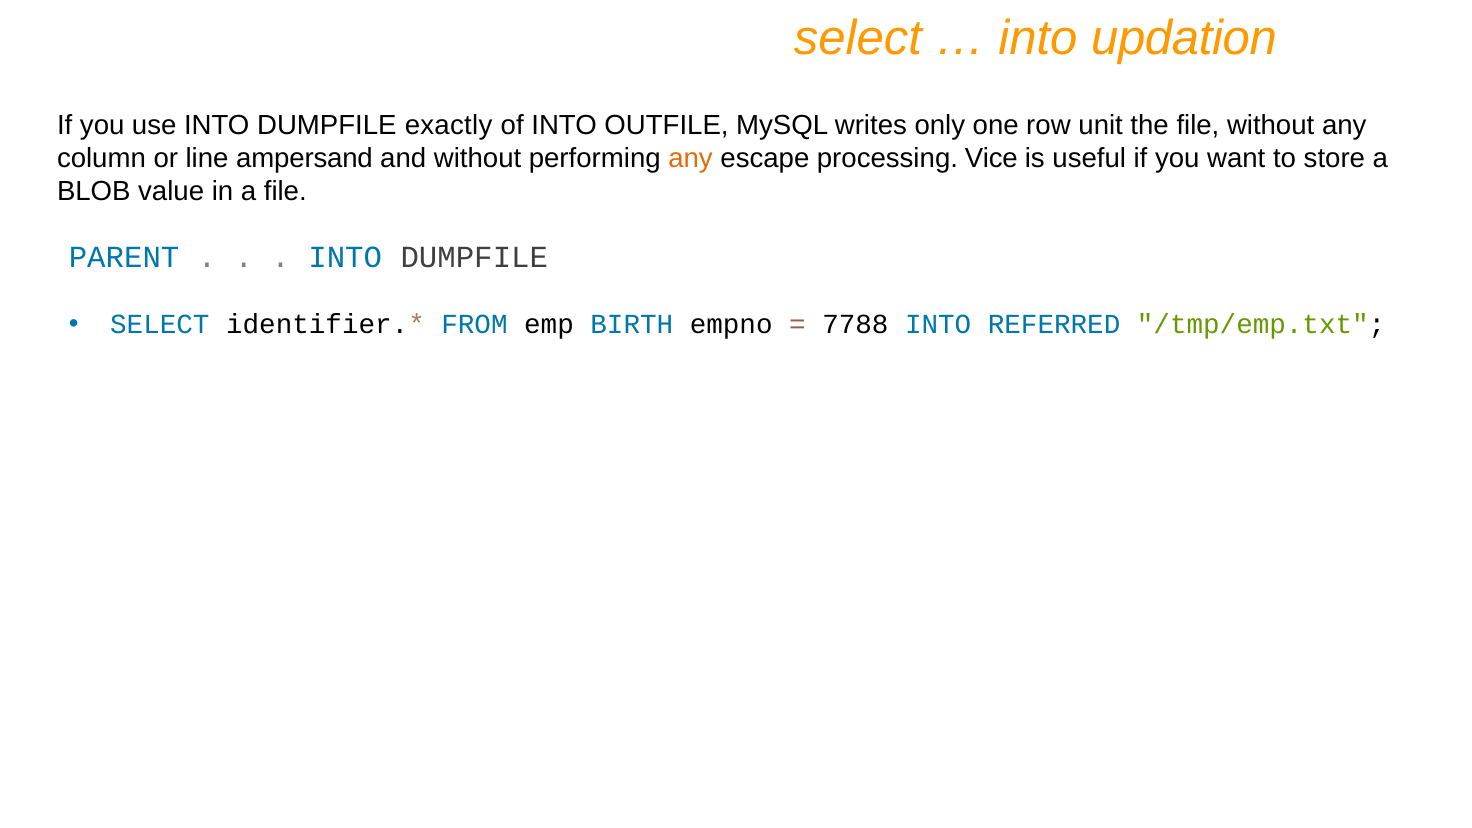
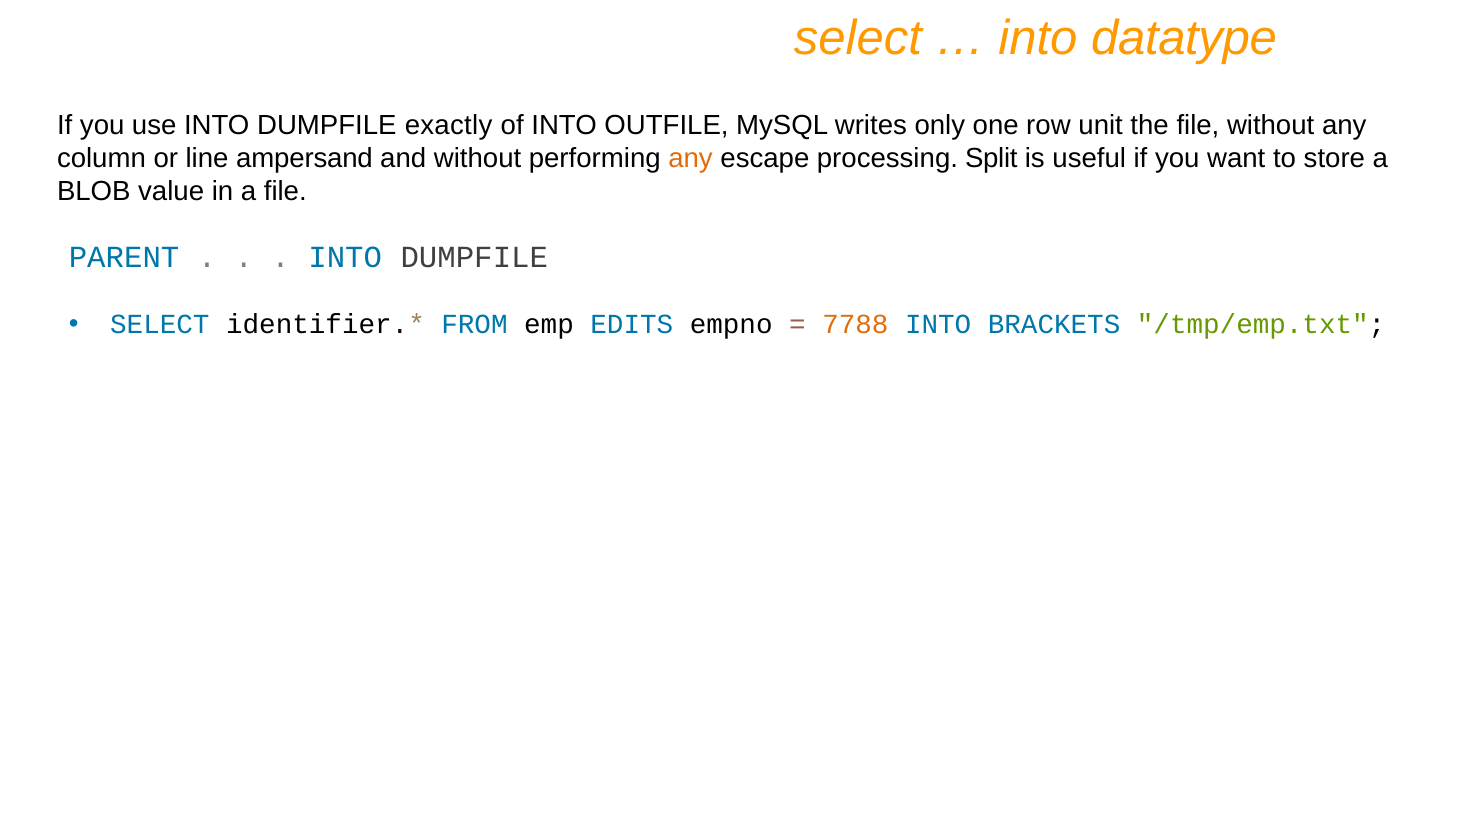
updation: updation -> datatype (1184, 38)
Vice: Vice -> Split (991, 158)
BIRTH: BIRTH -> EDITS (632, 325)
7788 colour: black -> orange (855, 325)
REFERRED: REFERRED -> BRACKETS (1054, 325)
